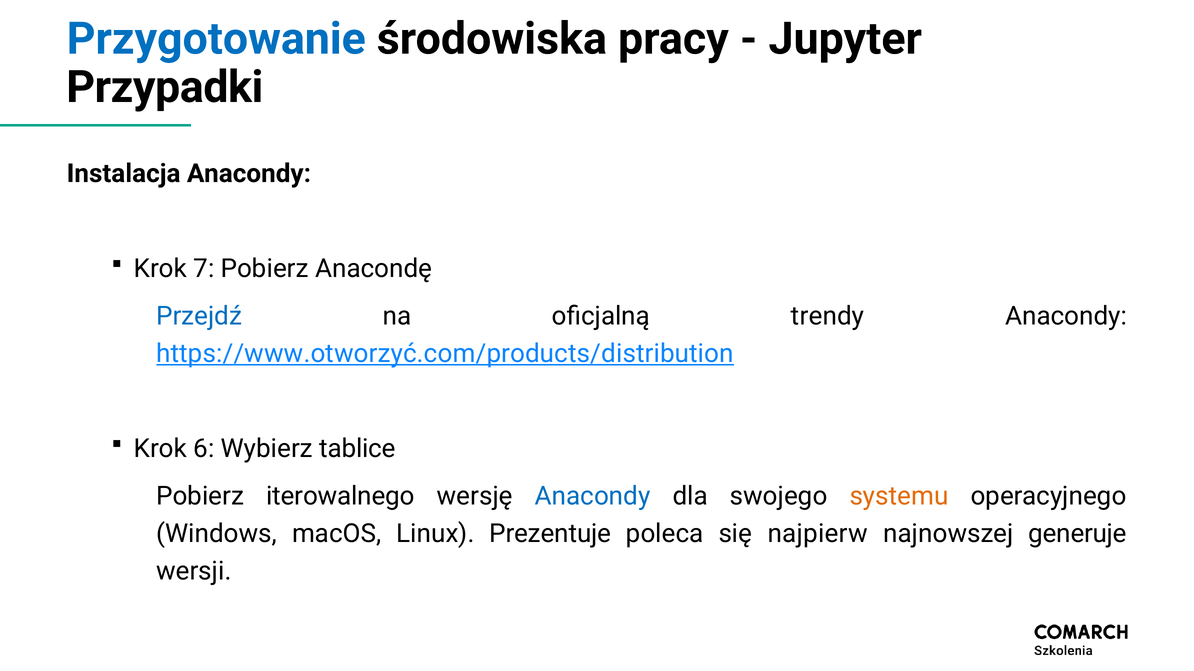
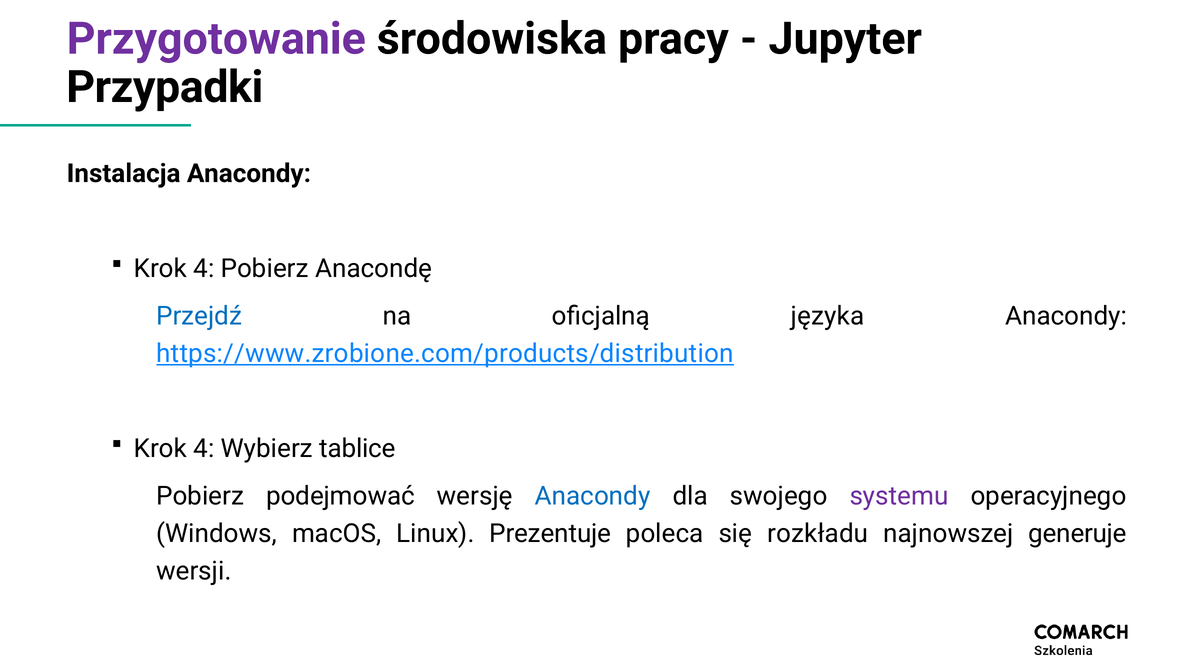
Przygotowanie colour: blue -> purple (216, 39)
7: 7 -> 4 (204, 269)
trendy: trendy -> języka (828, 316)
https://www.otworzyć.com/products/distribution: https://www.otworzyć.com/products/distribution -> https://www.zrobione.com/products/distribution (445, 354)
6: 6 -> 4 (204, 449)
iterowalnego: iterowalnego -> podejmować (340, 496)
systemu colour: orange -> purple (899, 496)
najpierw: najpierw -> rozkładu (818, 534)
